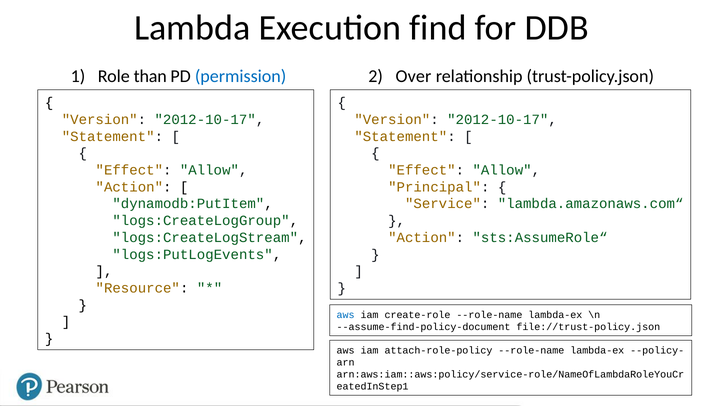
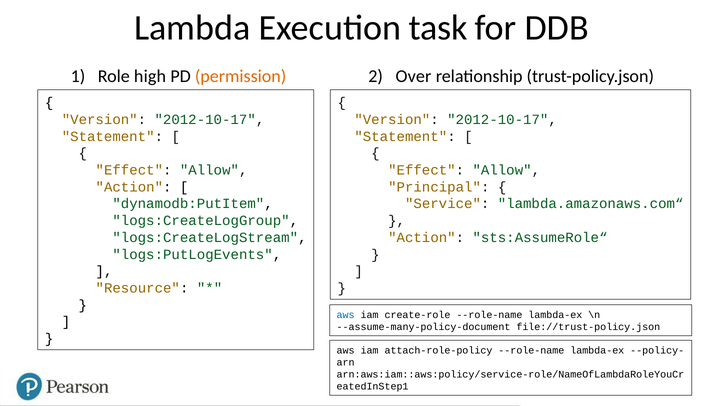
find: find -> task (438, 28)
than: than -> high (150, 76)
permission colour: blue -> orange (241, 76)
--assume-find-policy-document: --assume-find-policy-document -> --assume-many-policy-document (424, 327)
